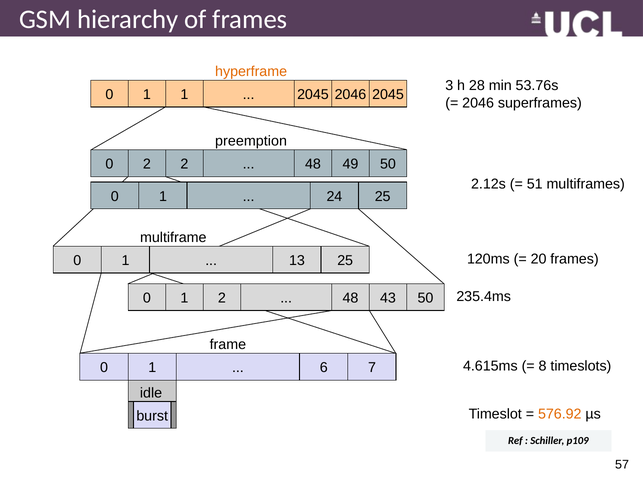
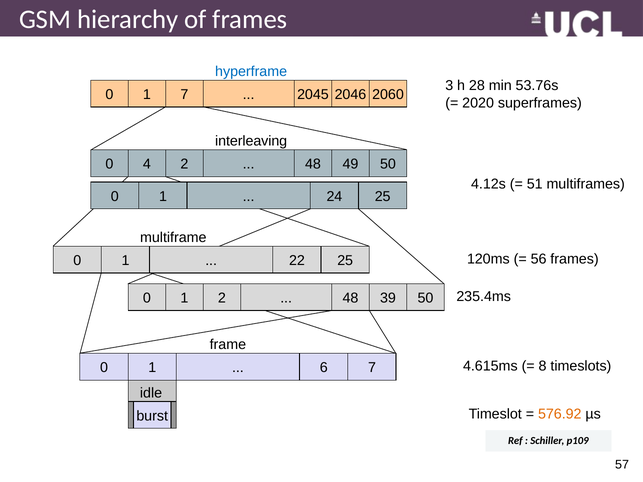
hyperframe colour: orange -> blue (251, 72)
1 1: 1 -> 7 (184, 95)
2046 2045: 2045 -> 2060 (388, 95)
2046: 2046 -> 2020 (478, 103)
preemption: preemption -> interleaving (251, 141)
0 2: 2 -> 4 (147, 164)
2.12s: 2.12s -> 4.12s (488, 184)
20: 20 -> 56 (539, 259)
13: 13 -> 22 (297, 261)
43: 43 -> 39 (388, 298)
